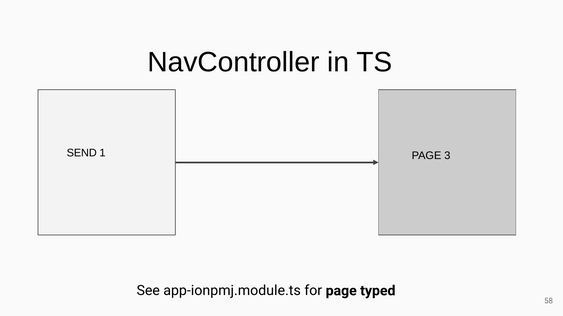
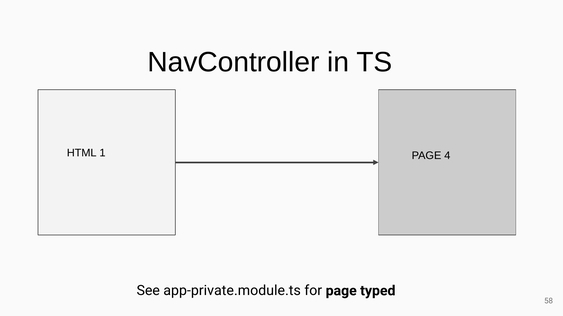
SEND: SEND -> HTML (82, 153)
3: 3 -> 4 (447, 156)
app-ionpmj.module.ts: app-ionpmj.module.ts -> app-private.module.ts (232, 291)
